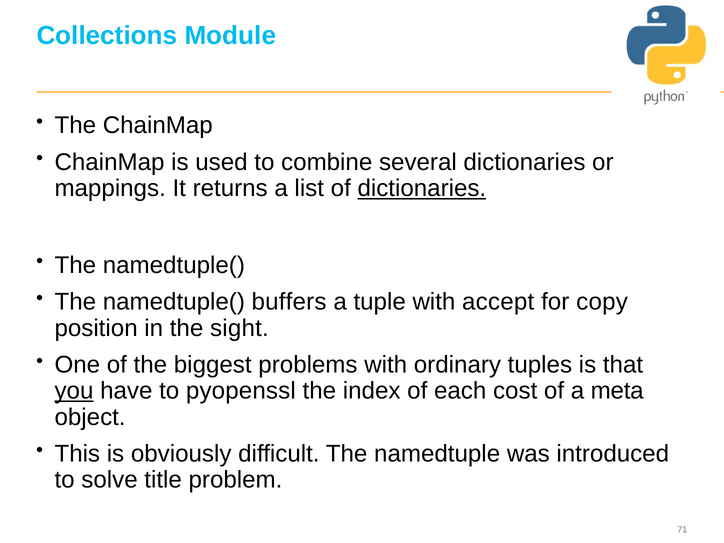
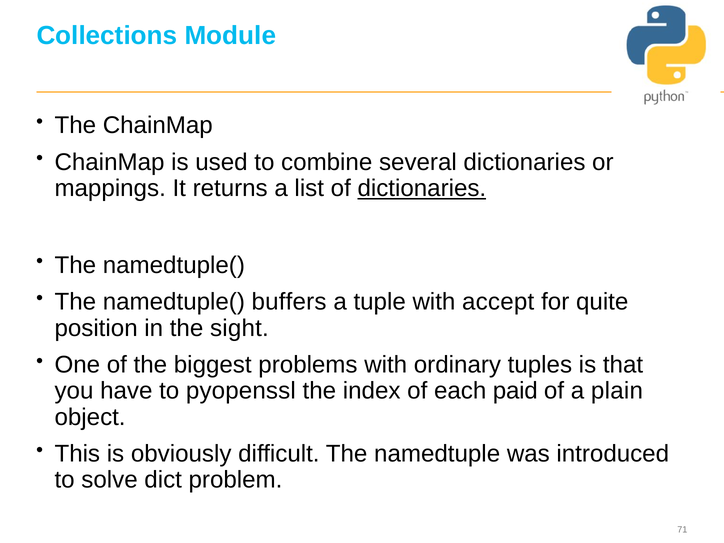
copy: copy -> quite (602, 302)
you underline: present -> none (74, 391)
cost: cost -> paid (515, 391)
meta: meta -> plain (617, 391)
title: title -> dict (163, 480)
